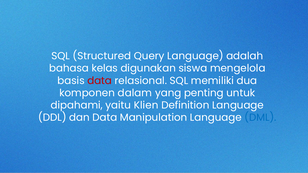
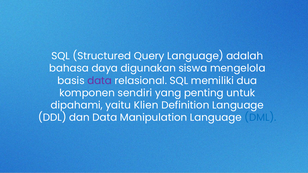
kelas: kelas -> daya (105, 68)
data colour: red -> purple (100, 81)
dalam: dalam -> sendiri (135, 93)
